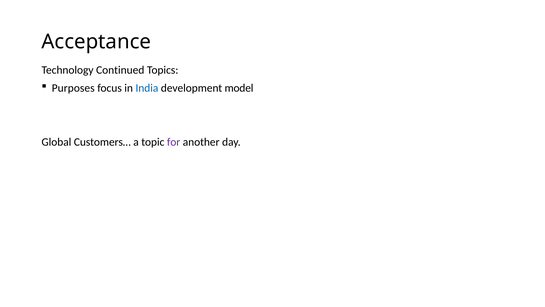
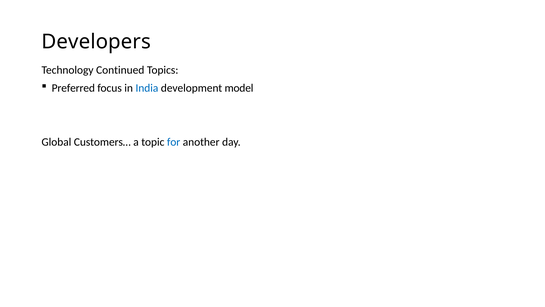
Acceptance: Acceptance -> Developers (96, 42)
Purposes: Purposes -> Preferred (73, 88)
for colour: purple -> blue (174, 142)
